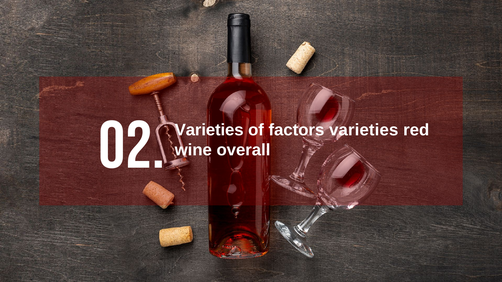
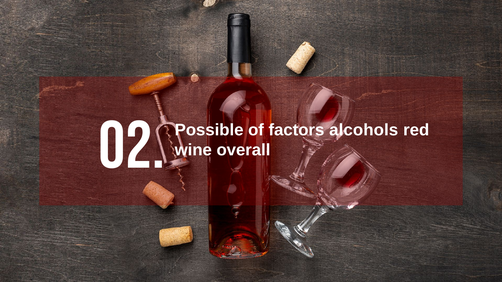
02 Varieties: Varieties -> Possible (209, 130)
factors varieties: varieties -> alcohols (364, 130)
